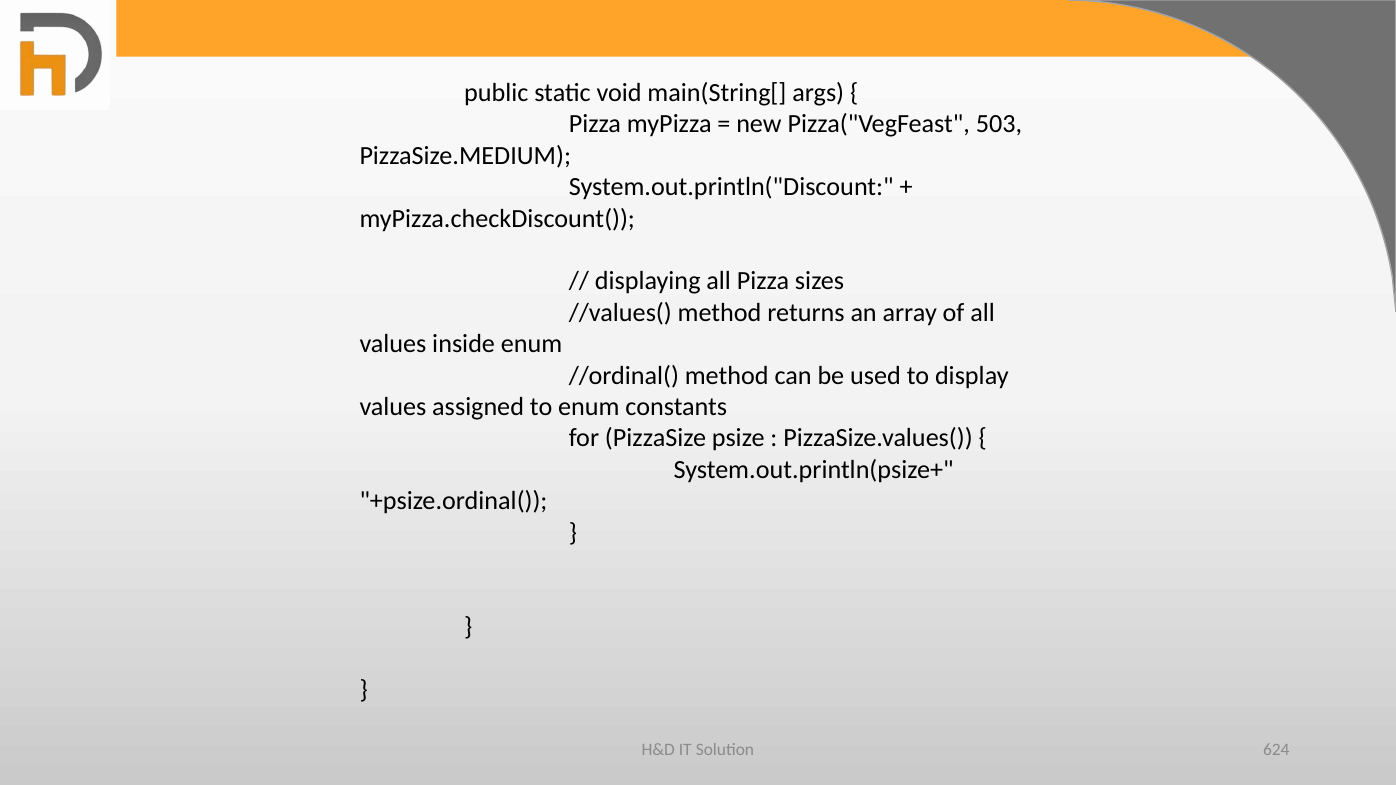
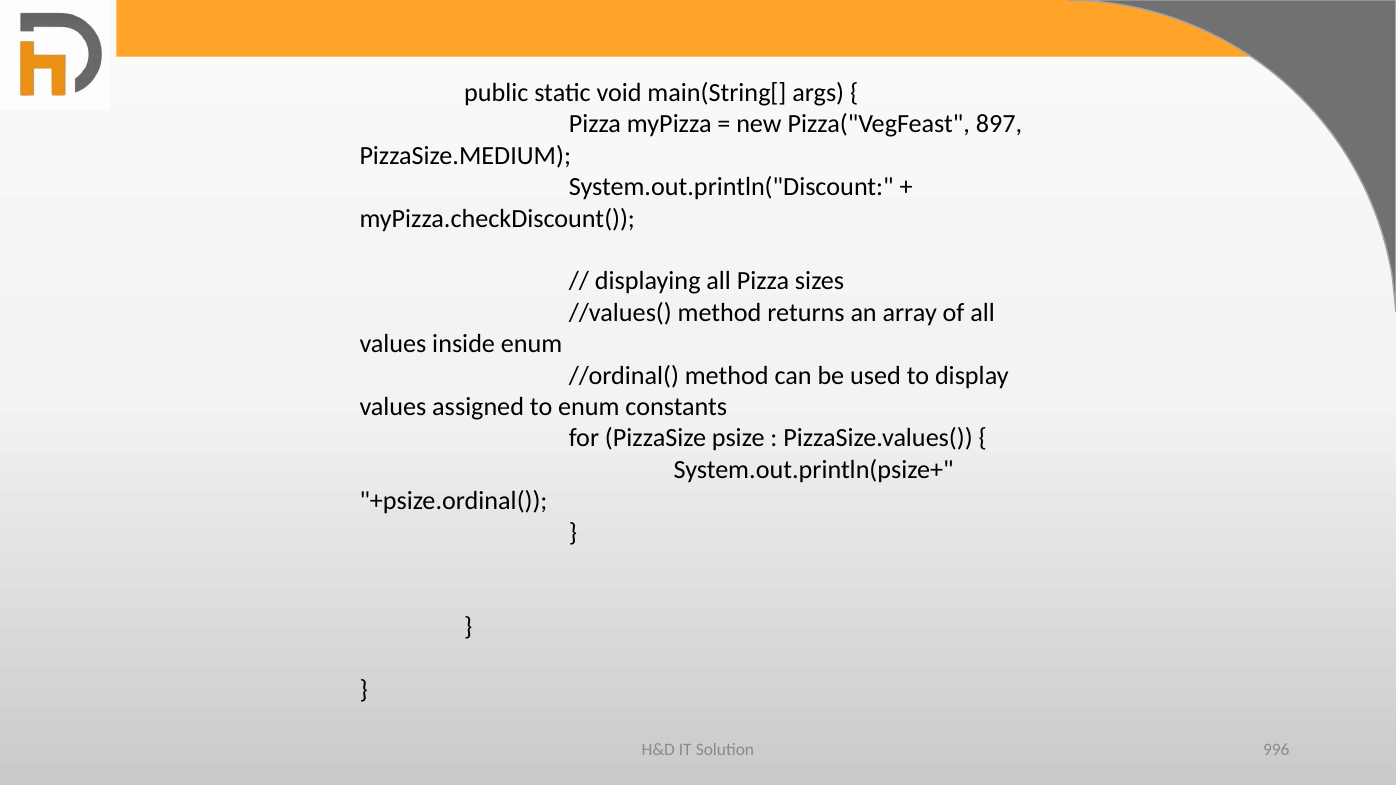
503: 503 -> 897 (999, 124)
624: 624 -> 996 (1276, 750)
